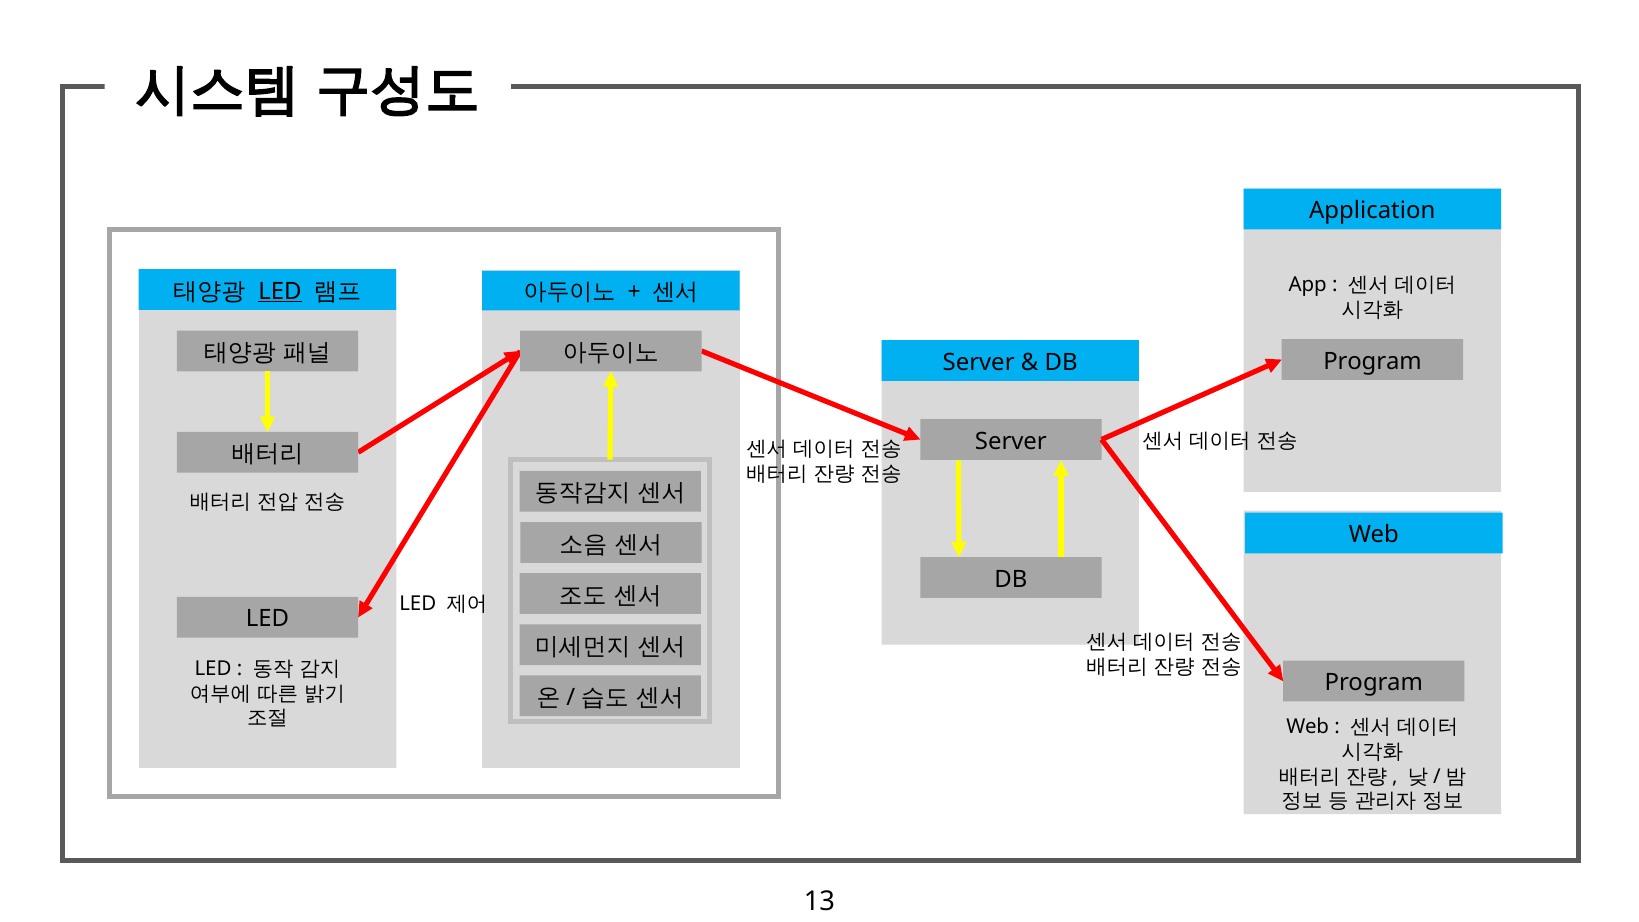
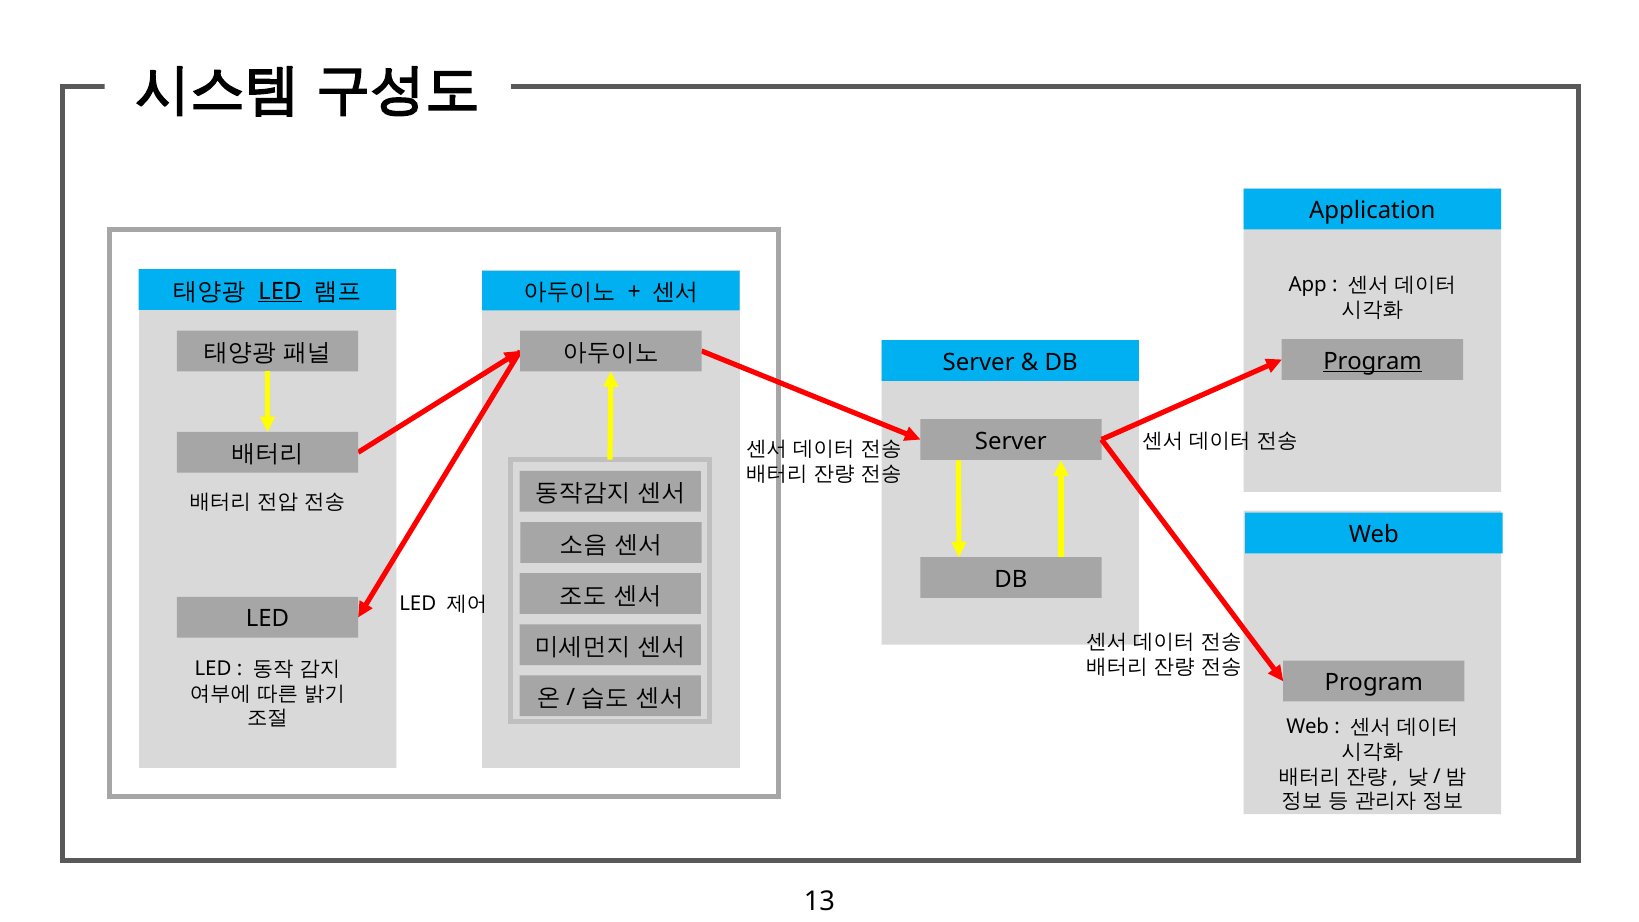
Program underline: none -> present (1372, 361)
